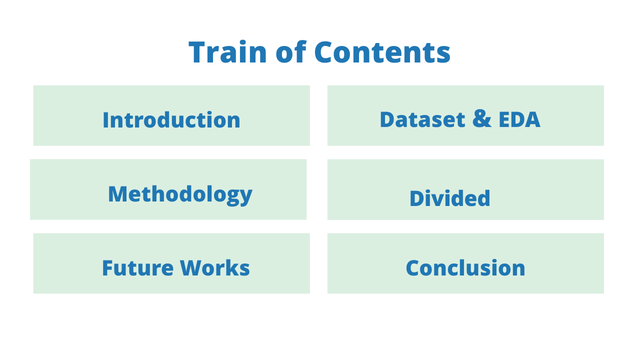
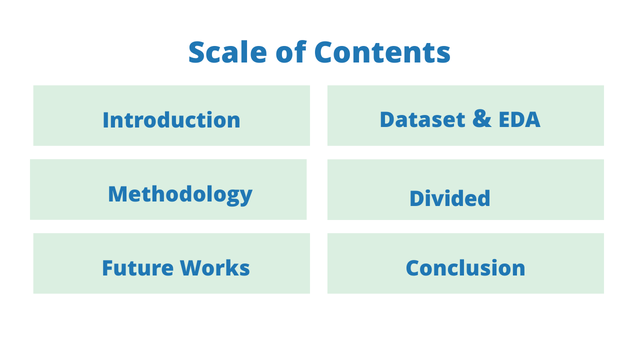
Train: Train -> Scale (228, 53)
